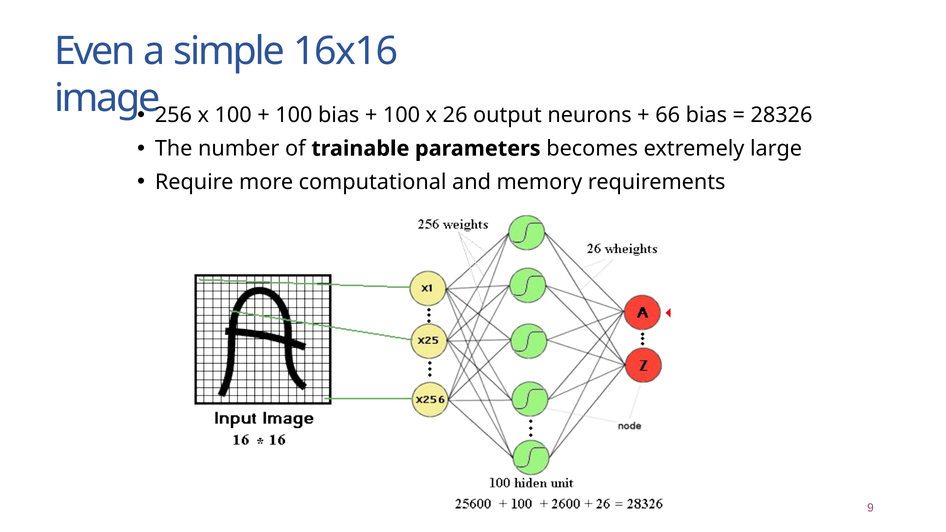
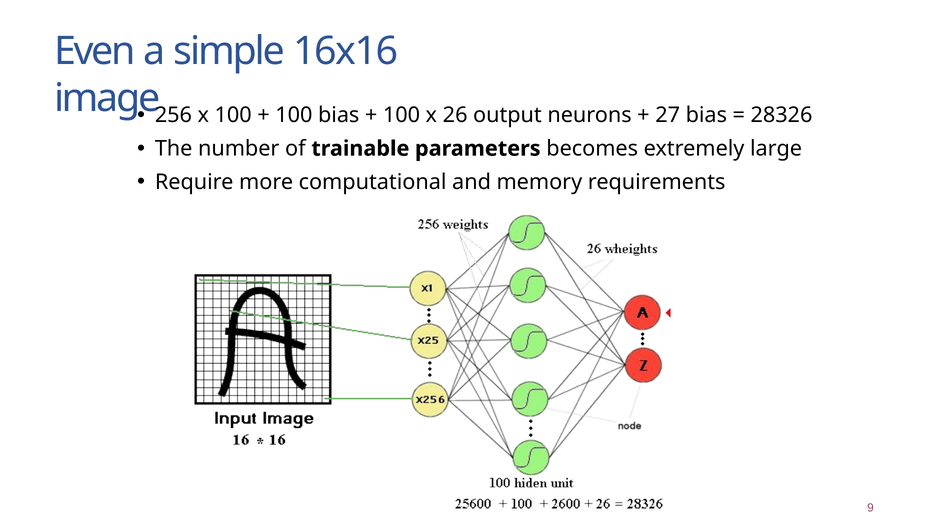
66: 66 -> 27 (668, 115)
